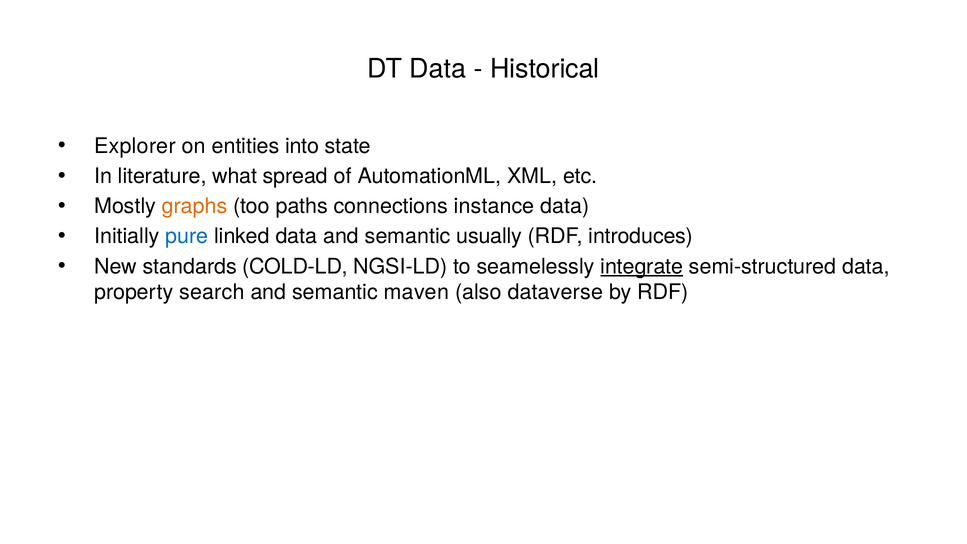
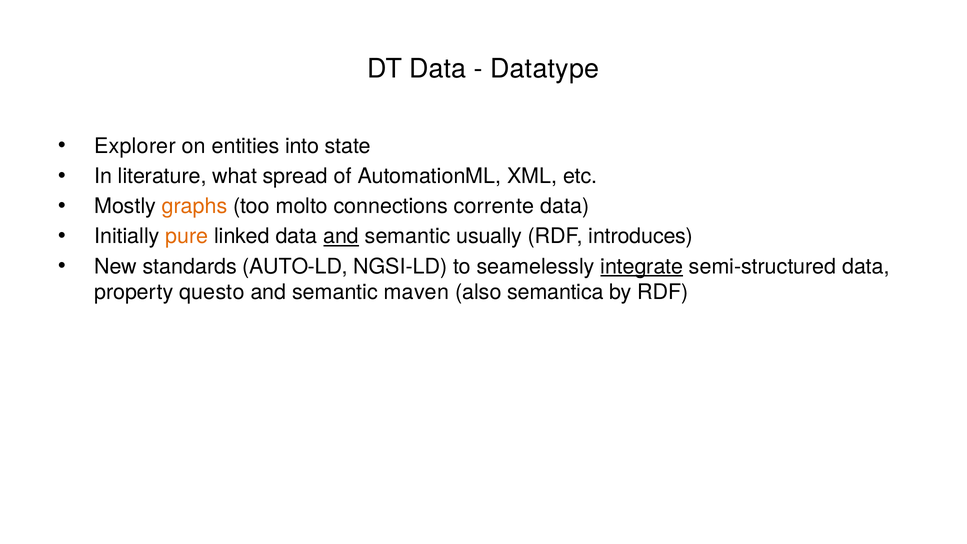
Historical: Historical -> Datatype (545, 69)
paths: paths -> molto (302, 206)
instance: instance -> corrente (494, 206)
pure colour: blue -> orange (187, 236)
and underline: none -> present (341, 236)
COLD-LD: COLD-LD -> AUTO-LD (295, 266)
search: search -> questo (212, 292)
dataverse: dataverse -> semantica (555, 292)
